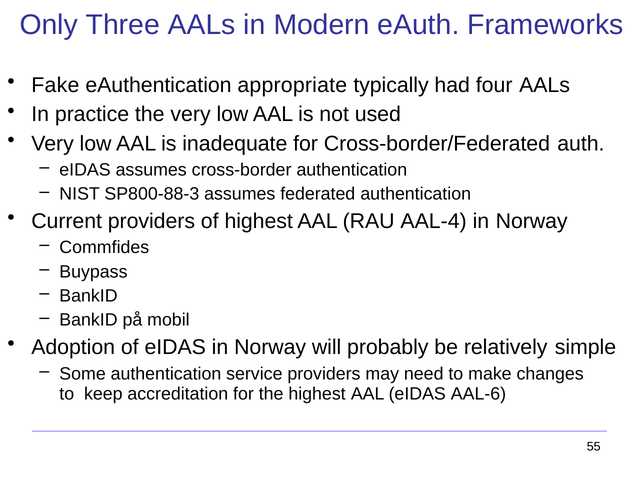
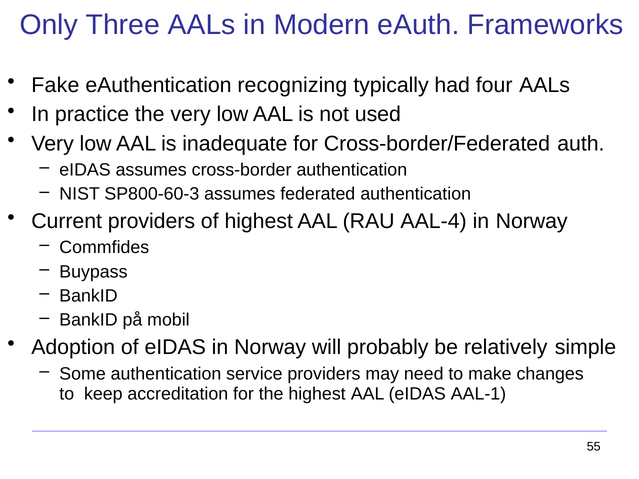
appropriate: appropriate -> recognizing (292, 85)
SP800-88-3: SP800-88-3 -> SP800-60-3 (152, 194)
AAL-6: AAL-6 -> AAL-1 (478, 394)
